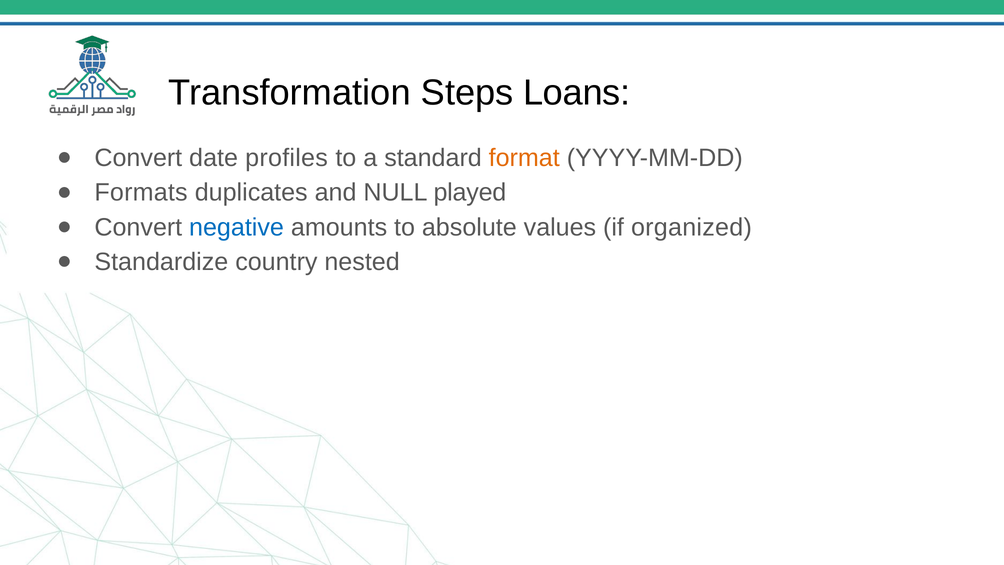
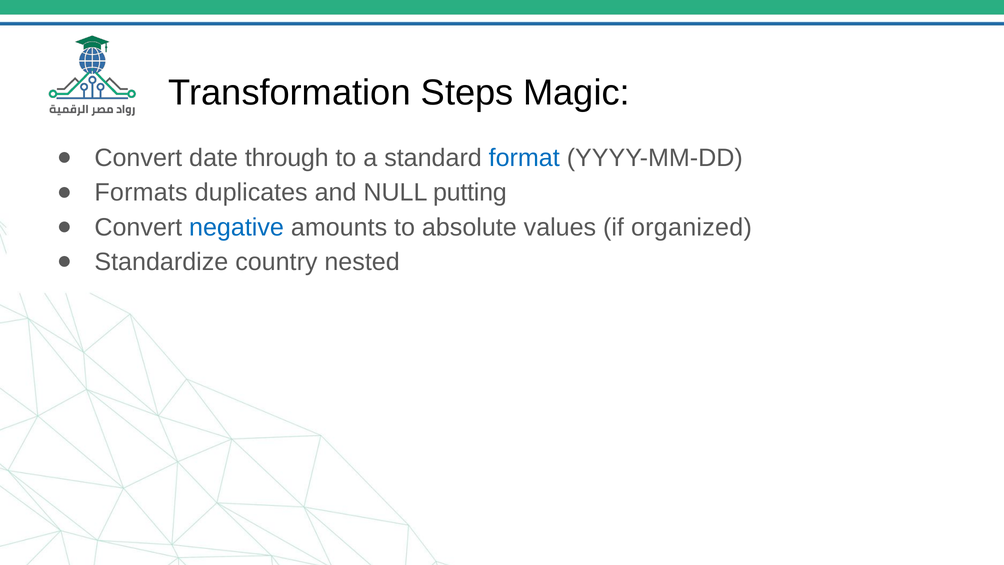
Loans: Loans -> Magic (576, 93)
profiles: profiles -> through (287, 158)
format colour: orange -> blue (524, 158)
played: played -> putting (470, 193)
